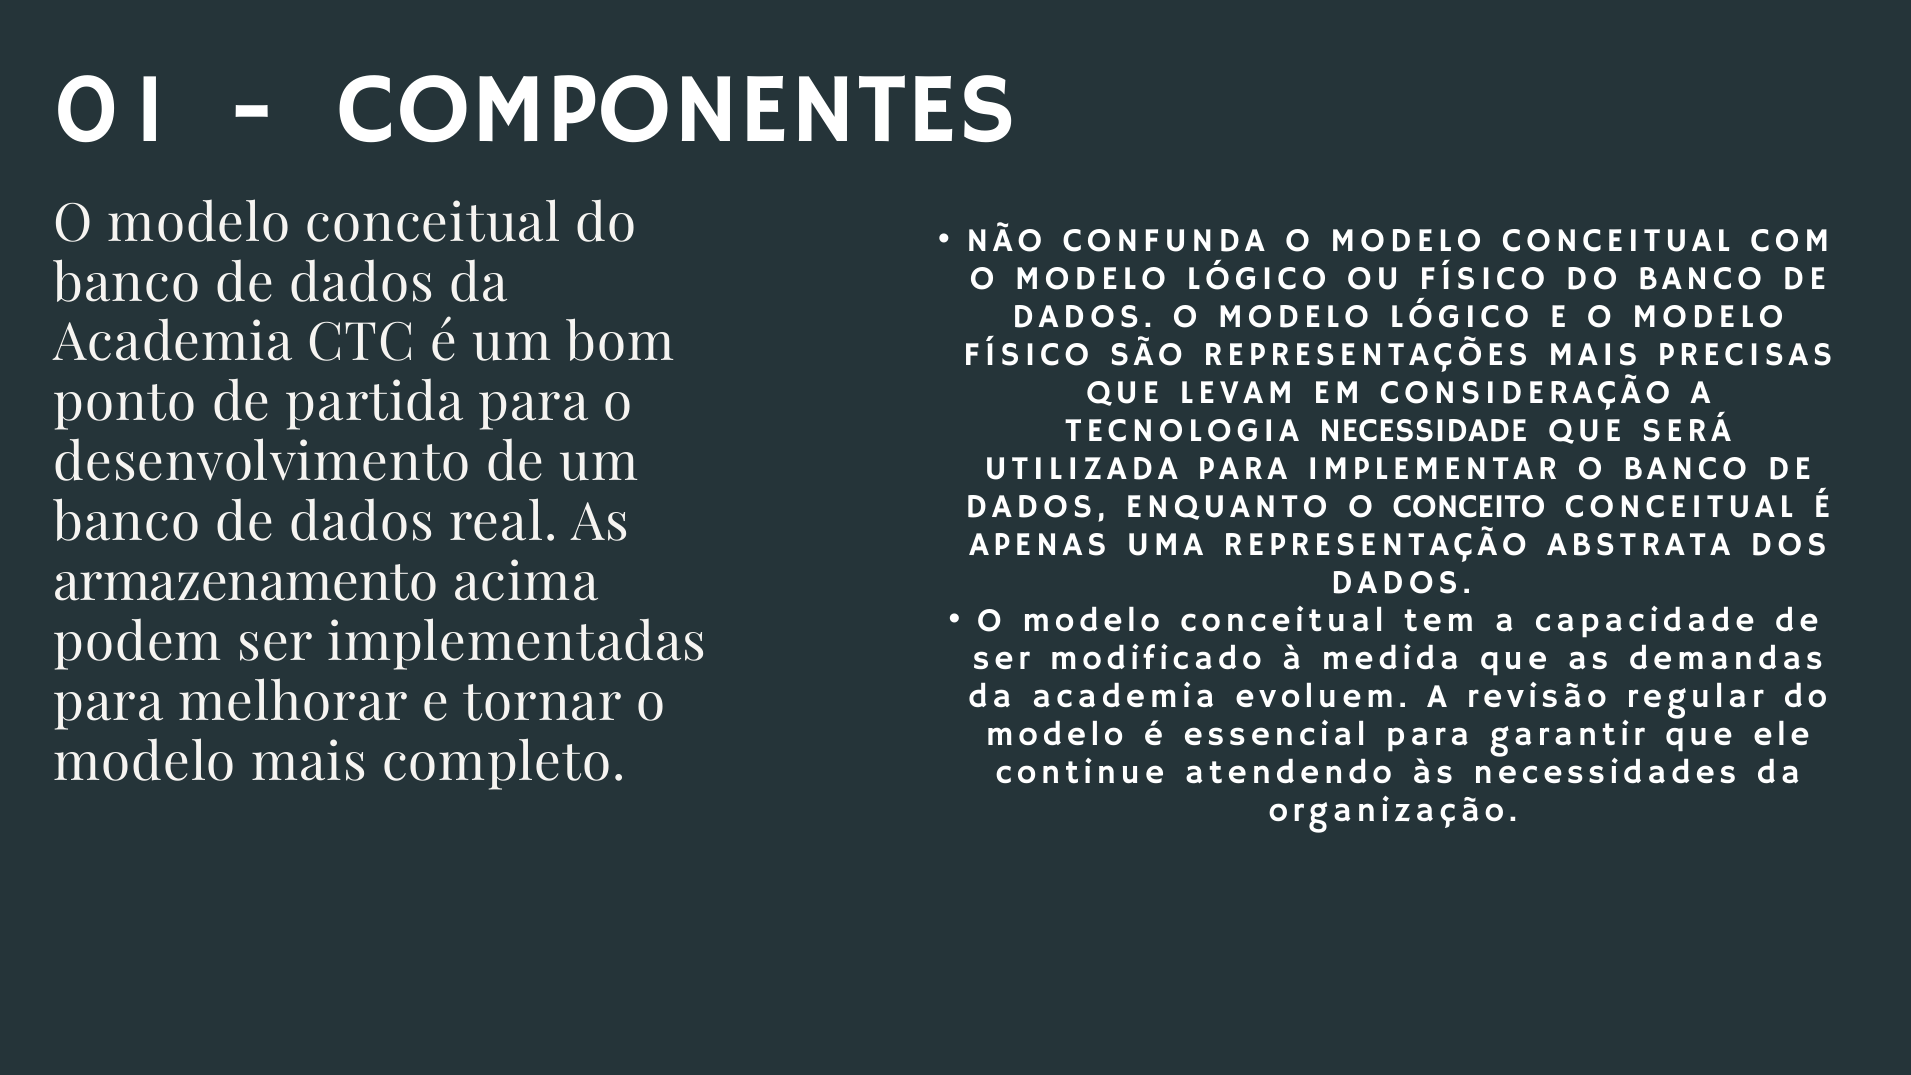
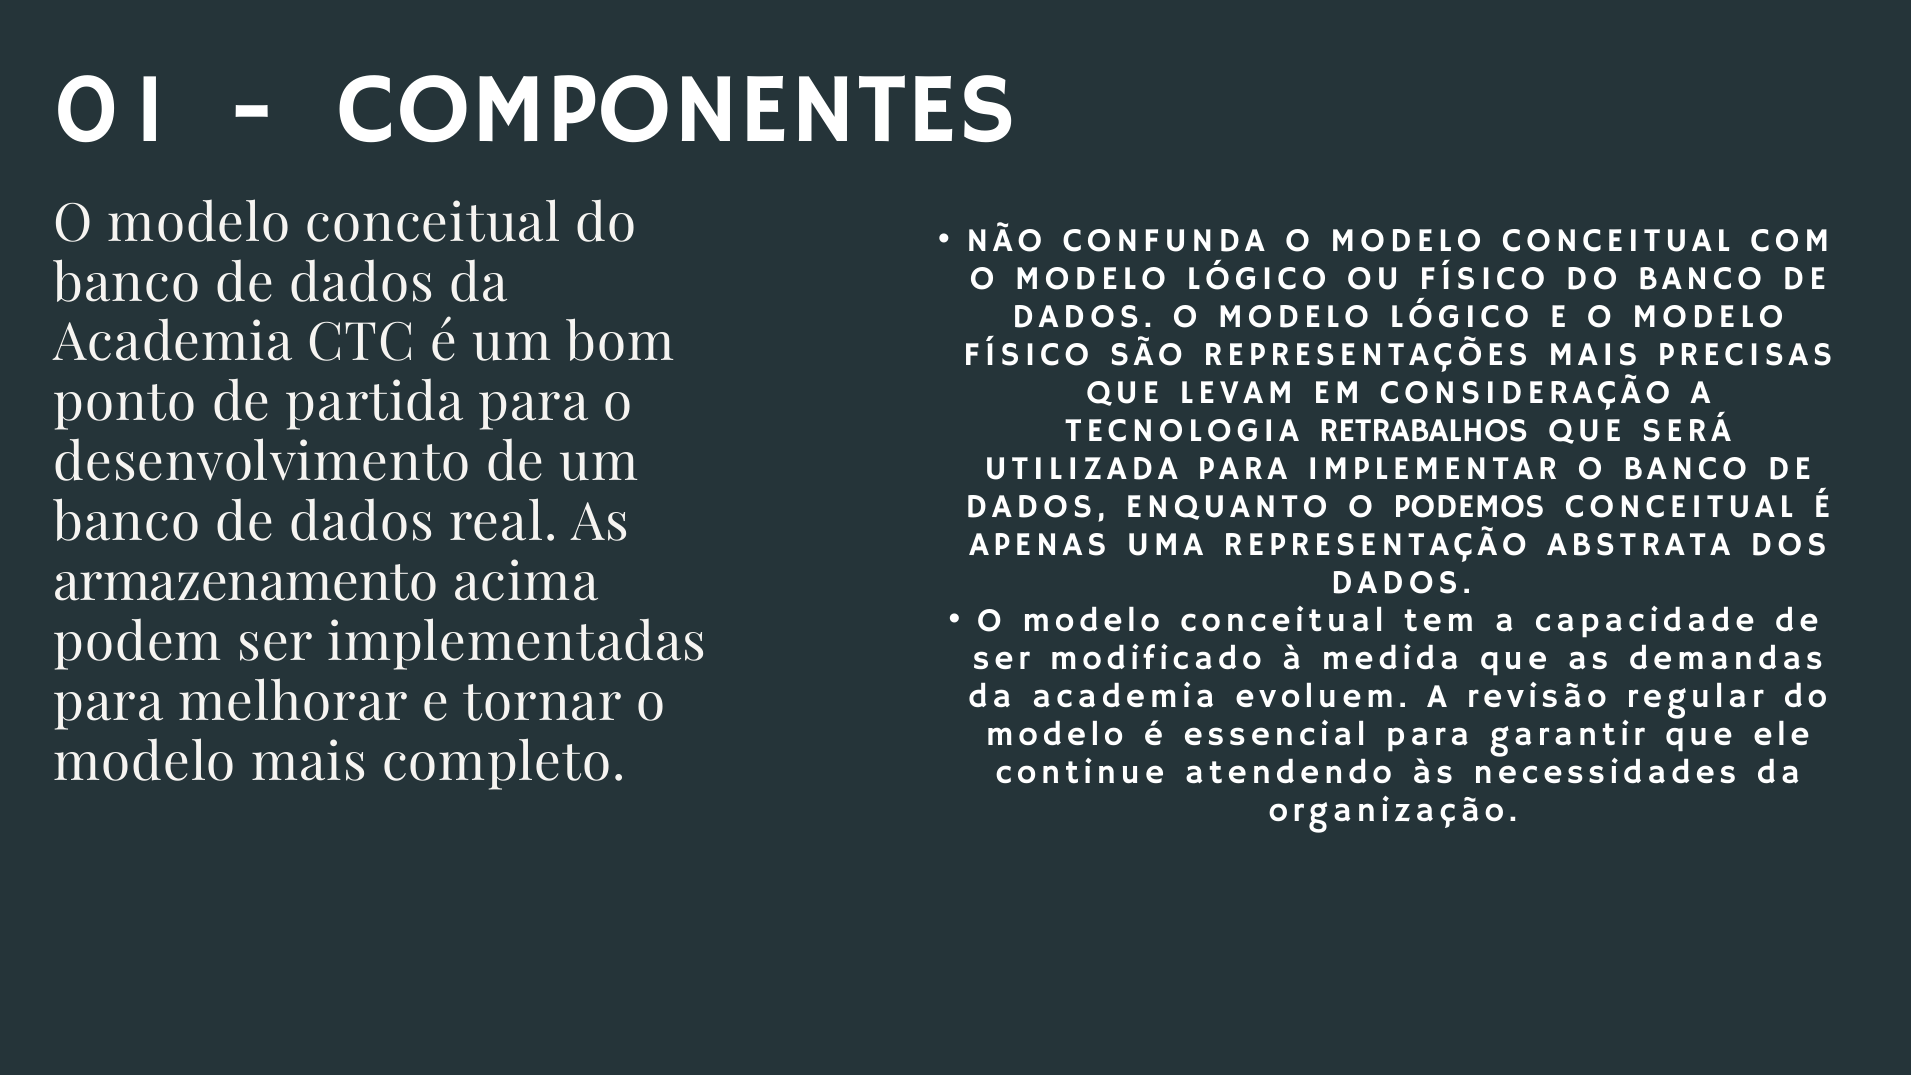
NECESSIDADE: NECESSIDADE -> RETRABALHOS (1424, 430)
CONCEITO: CONCEITO -> PODEMOS (1469, 507)
